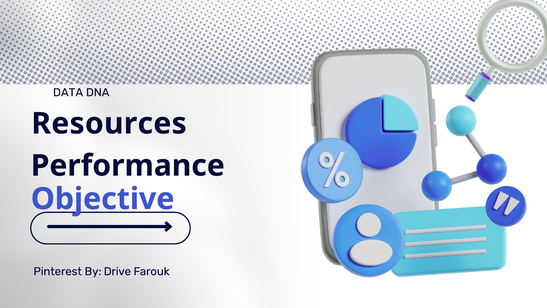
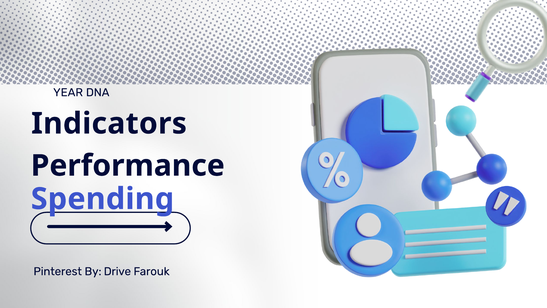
DATA: DATA -> YEAR (68, 92)
Resources: Resources -> Indicators (109, 123)
Objective: Objective -> Spending (102, 199)
